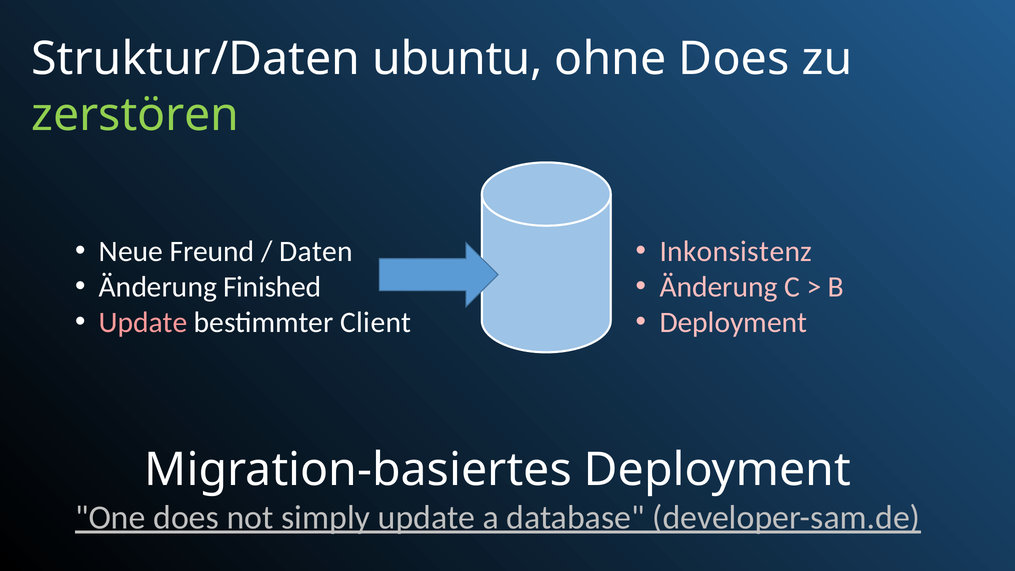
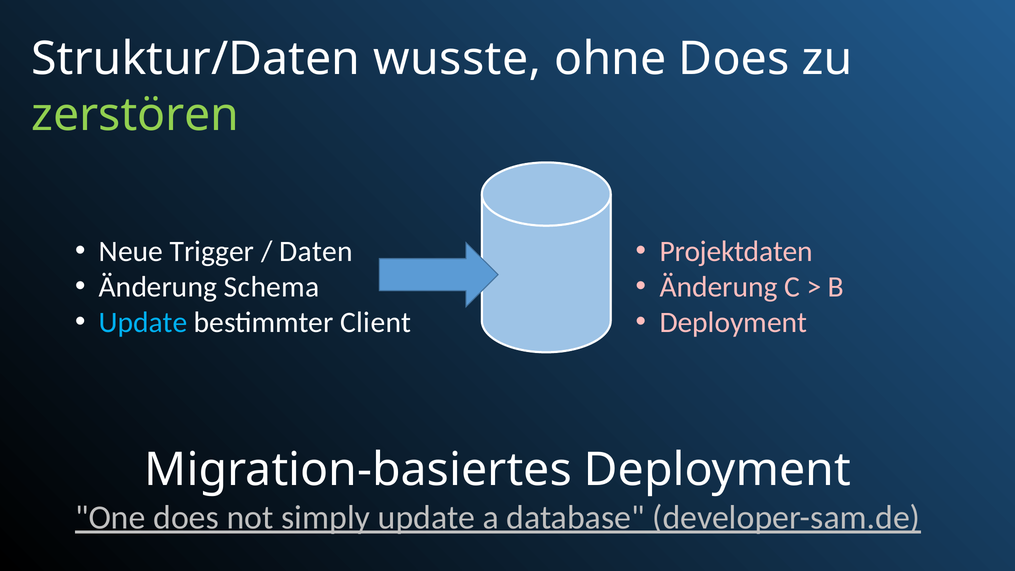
ubuntu: ubuntu -> wusste (457, 59)
Freund: Freund -> Trigger (212, 251)
Inkonsistenz: Inkonsistenz -> Projektdaten (736, 251)
Finished: Finished -> Schema (272, 287)
Update colour: pink -> light blue (143, 322)
